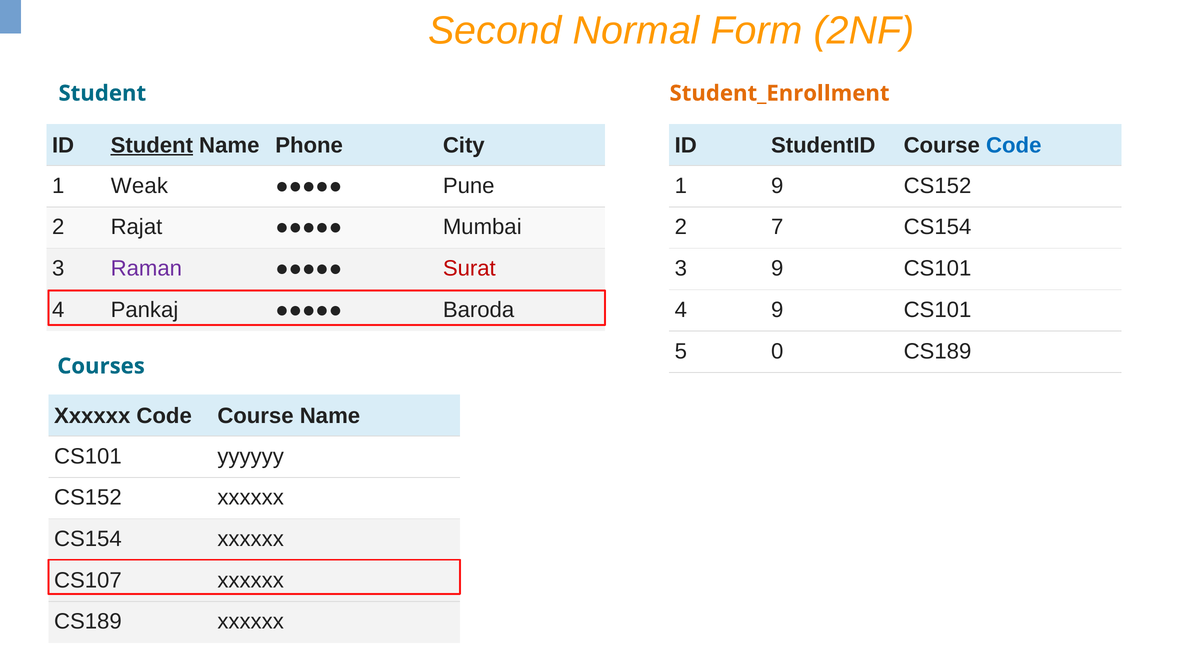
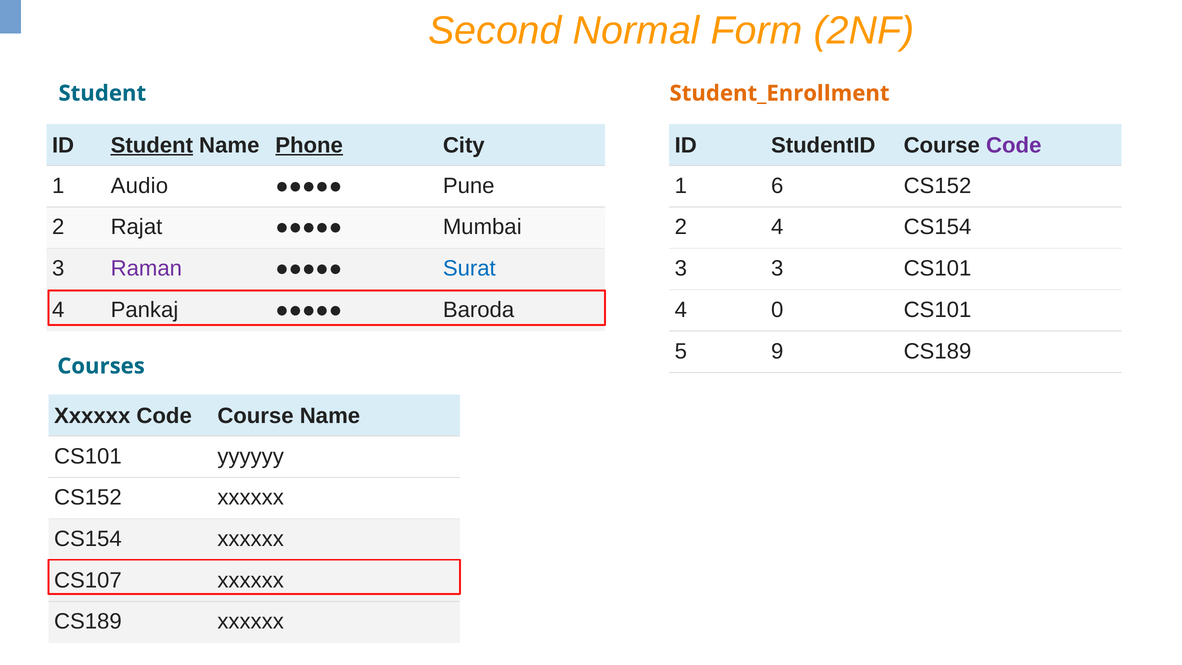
Phone underline: none -> present (309, 145)
Code colour: blue -> purple (1014, 145)
Weak: Weak -> Audio (139, 186)
1 9: 9 -> 6 (777, 186)
2 7: 7 -> 4 (777, 227)
Surat colour: red -> blue (469, 268)
3 9: 9 -> 3 (777, 268)
4 9: 9 -> 0 (777, 310)
0: 0 -> 9 (777, 351)
